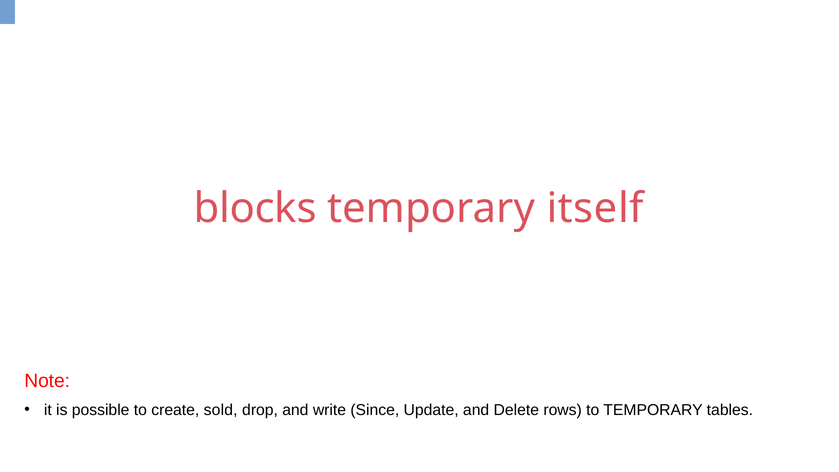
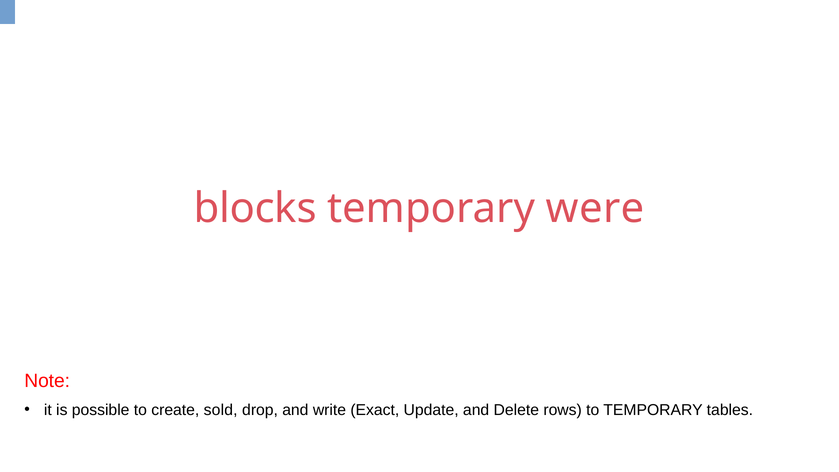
itself: itself -> were (595, 209)
Since: Since -> Exact (375, 410)
